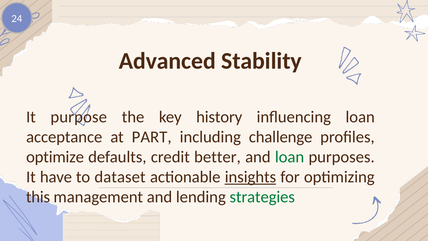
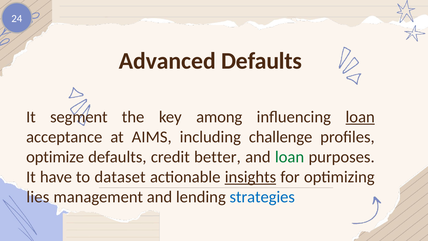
Advanced Stability: Stability -> Defaults (262, 61)
purpose: purpose -> segment (79, 117)
history: history -> among (219, 117)
loan underline: none -> present (360, 117)
PART: PART -> AIMS (152, 137)
this: this -> lies (38, 197)
strategies colour: green -> blue (262, 197)
